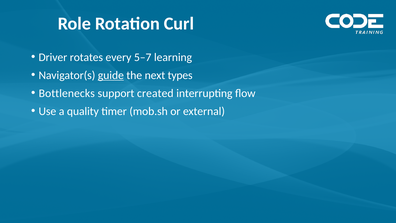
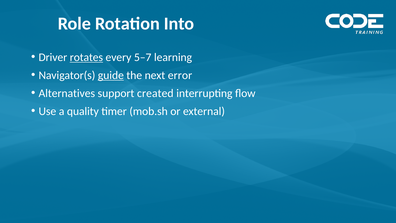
Curl: Curl -> Into (179, 24)
rotates underline: none -> present (86, 57)
types: types -> error (180, 75)
Bottlenecks: Bottlenecks -> Alternatives (67, 93)
